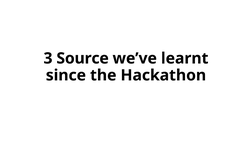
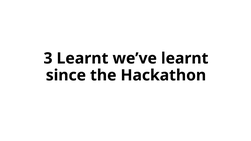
3 Source: Source -> Learnt (82, 58)
